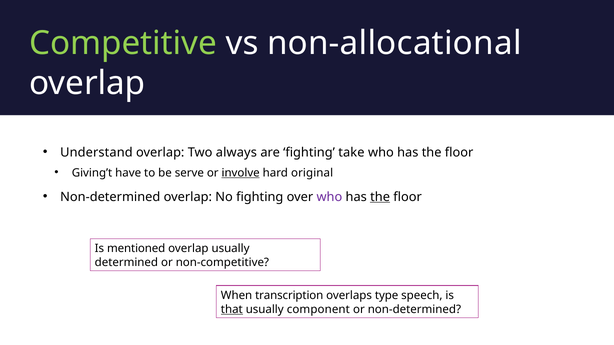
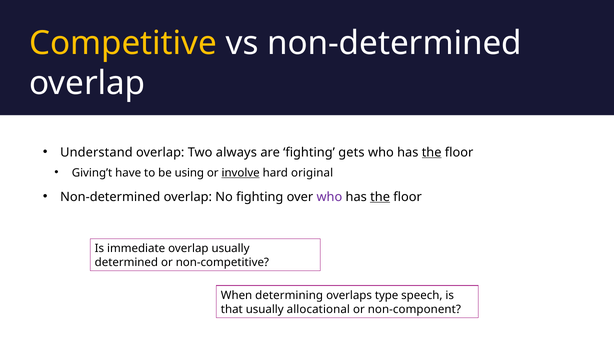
Competitive colour: light green -> yellow (123, 44)
vs non-allocational: non-allocational -> non-determined (394, 44)
take: take -> gets (351, 152)
the underline: none -> present (432, 152)
serve: serve -> using (189, 173)
mentioned: mentioned -> immediate (136, 249)
transcription: transcription -> determining (289, 296)
that underline: present -> none (232, 310)
component: component -> allocational (318, 310)
or non-determined: non-determined -> non-component (414, 310)
